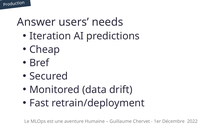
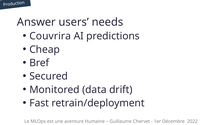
Iteration: Iteration -> Couvrira (50, 36)
